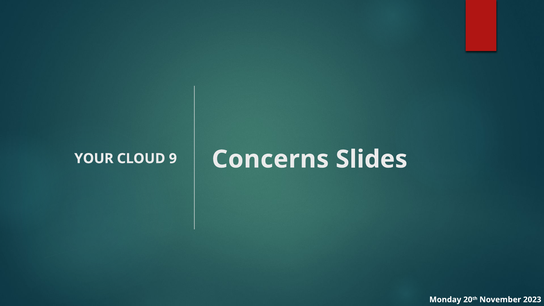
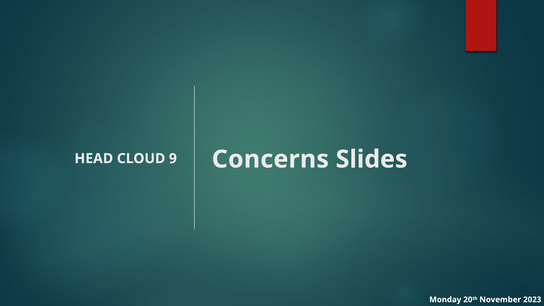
YOUR: YOUR -> HEAD (94, 159)
